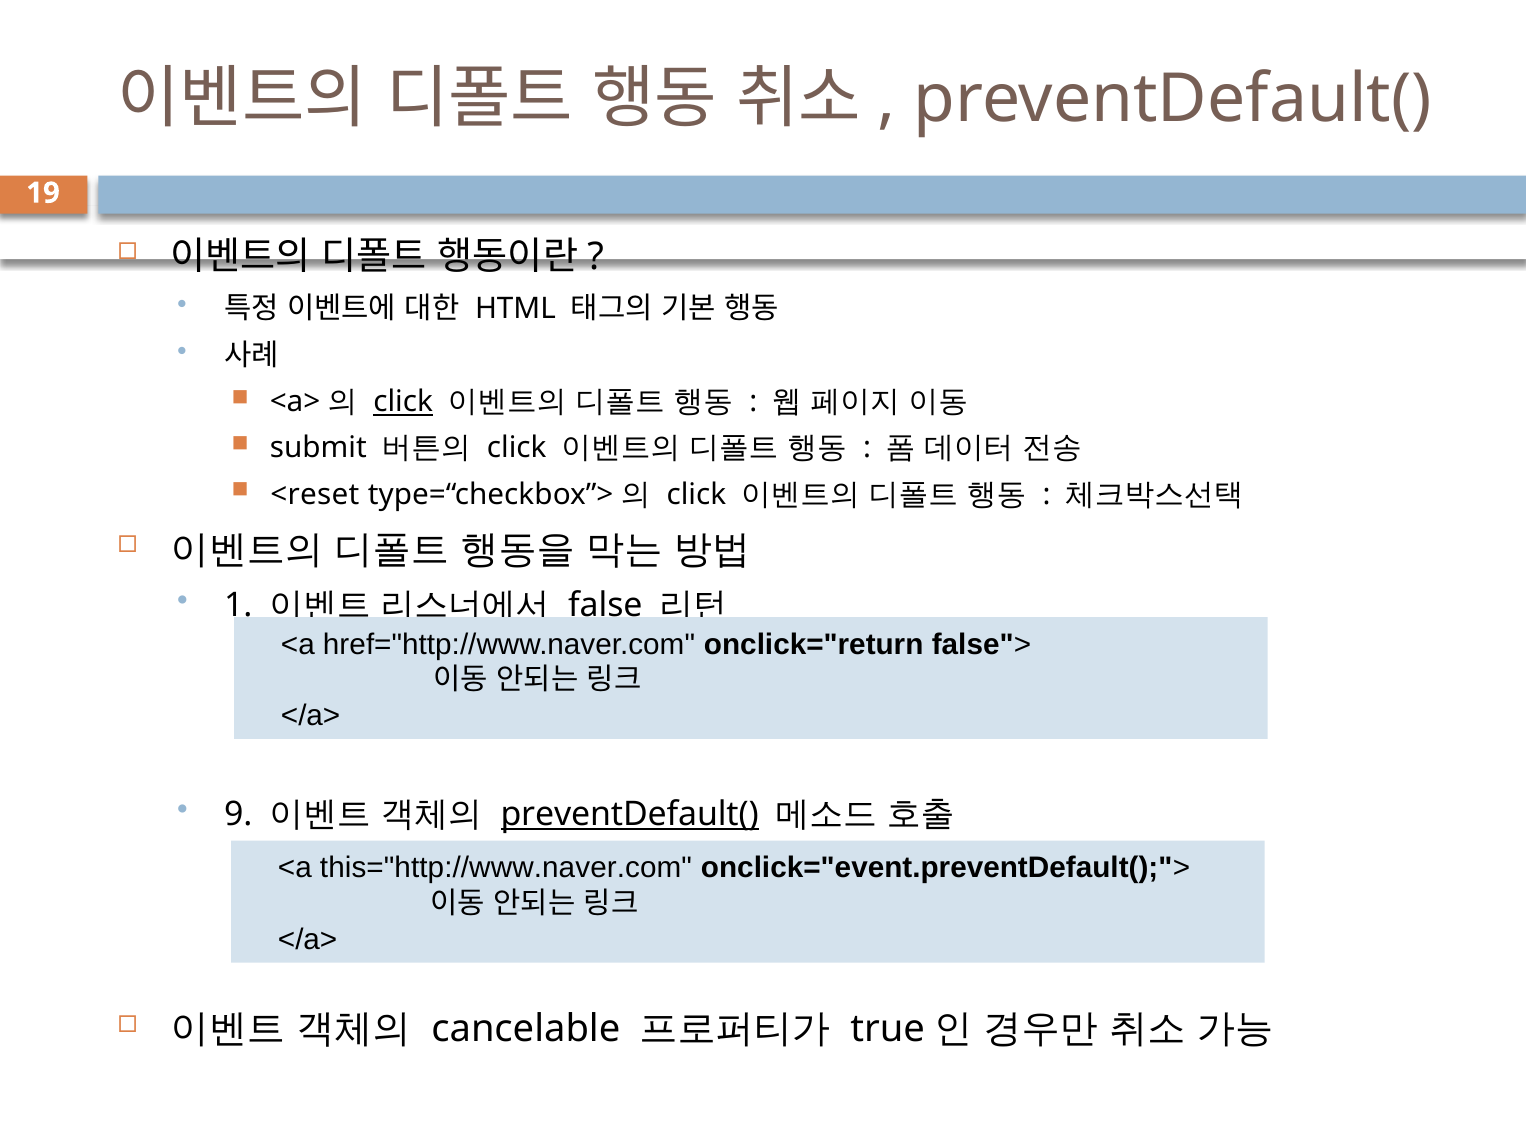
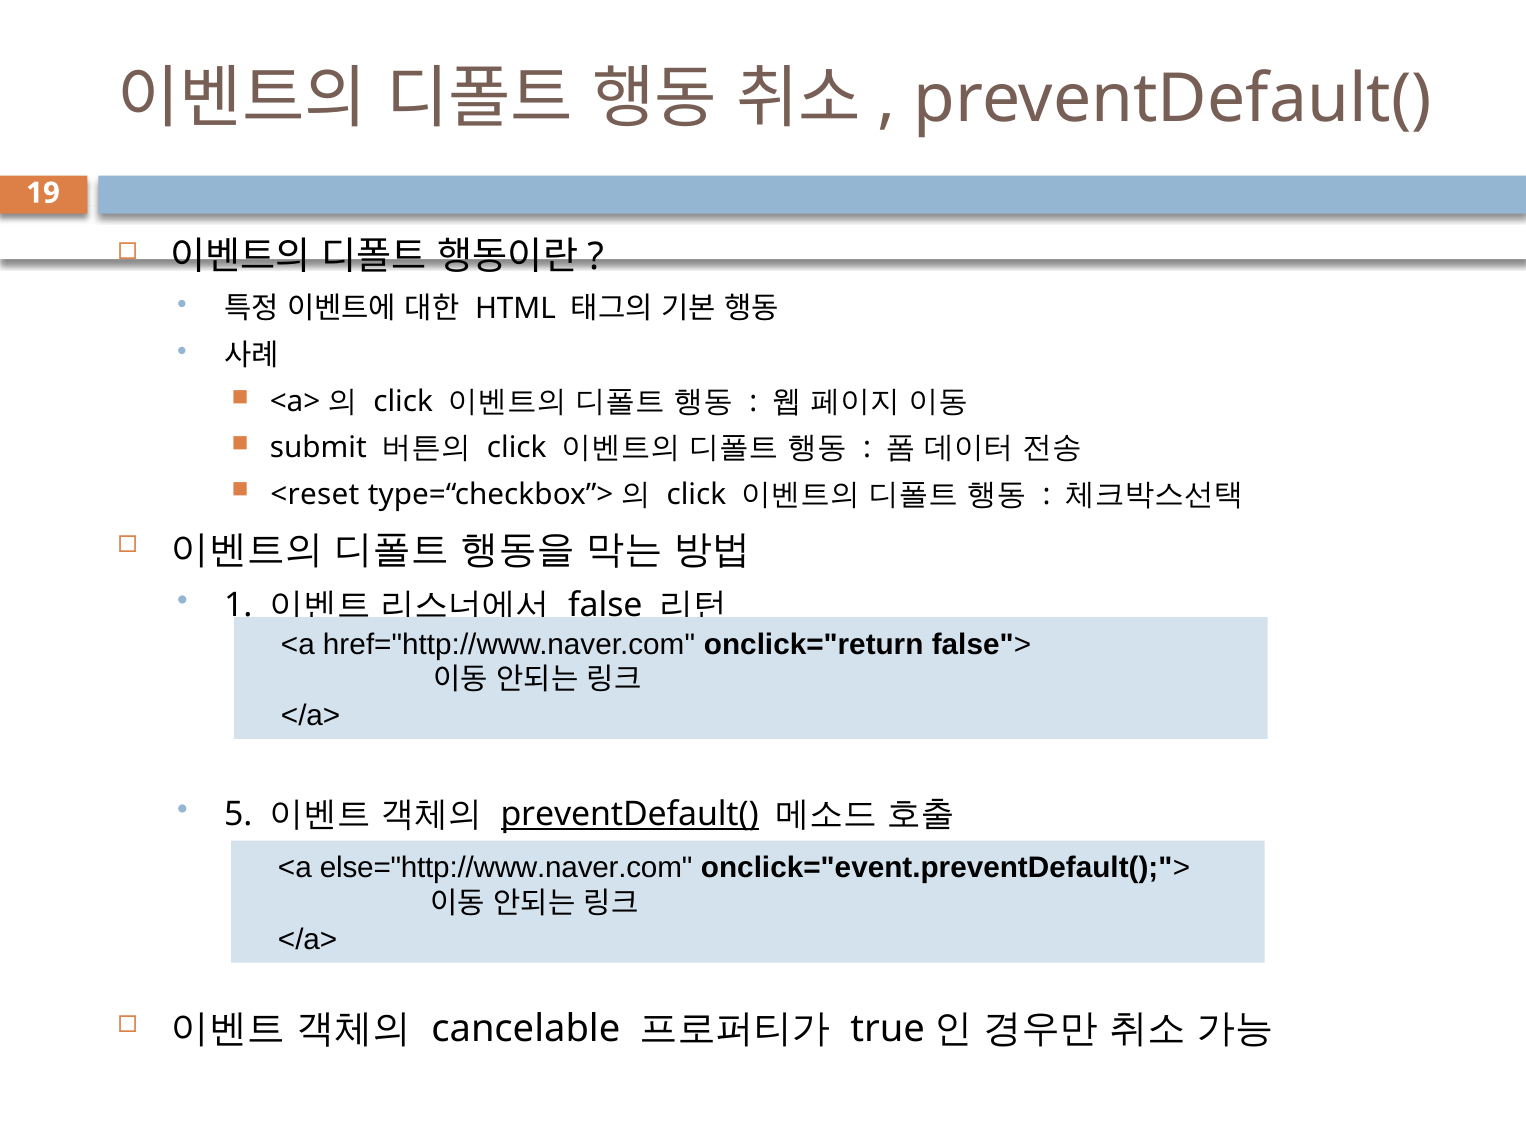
click underline: present -> none (403, 402)
9: 9 -> 5 (238, 814)
this="http://www.naver.com: this="http://www.naver.com -> else="http://www.naver.com (506, 868)
